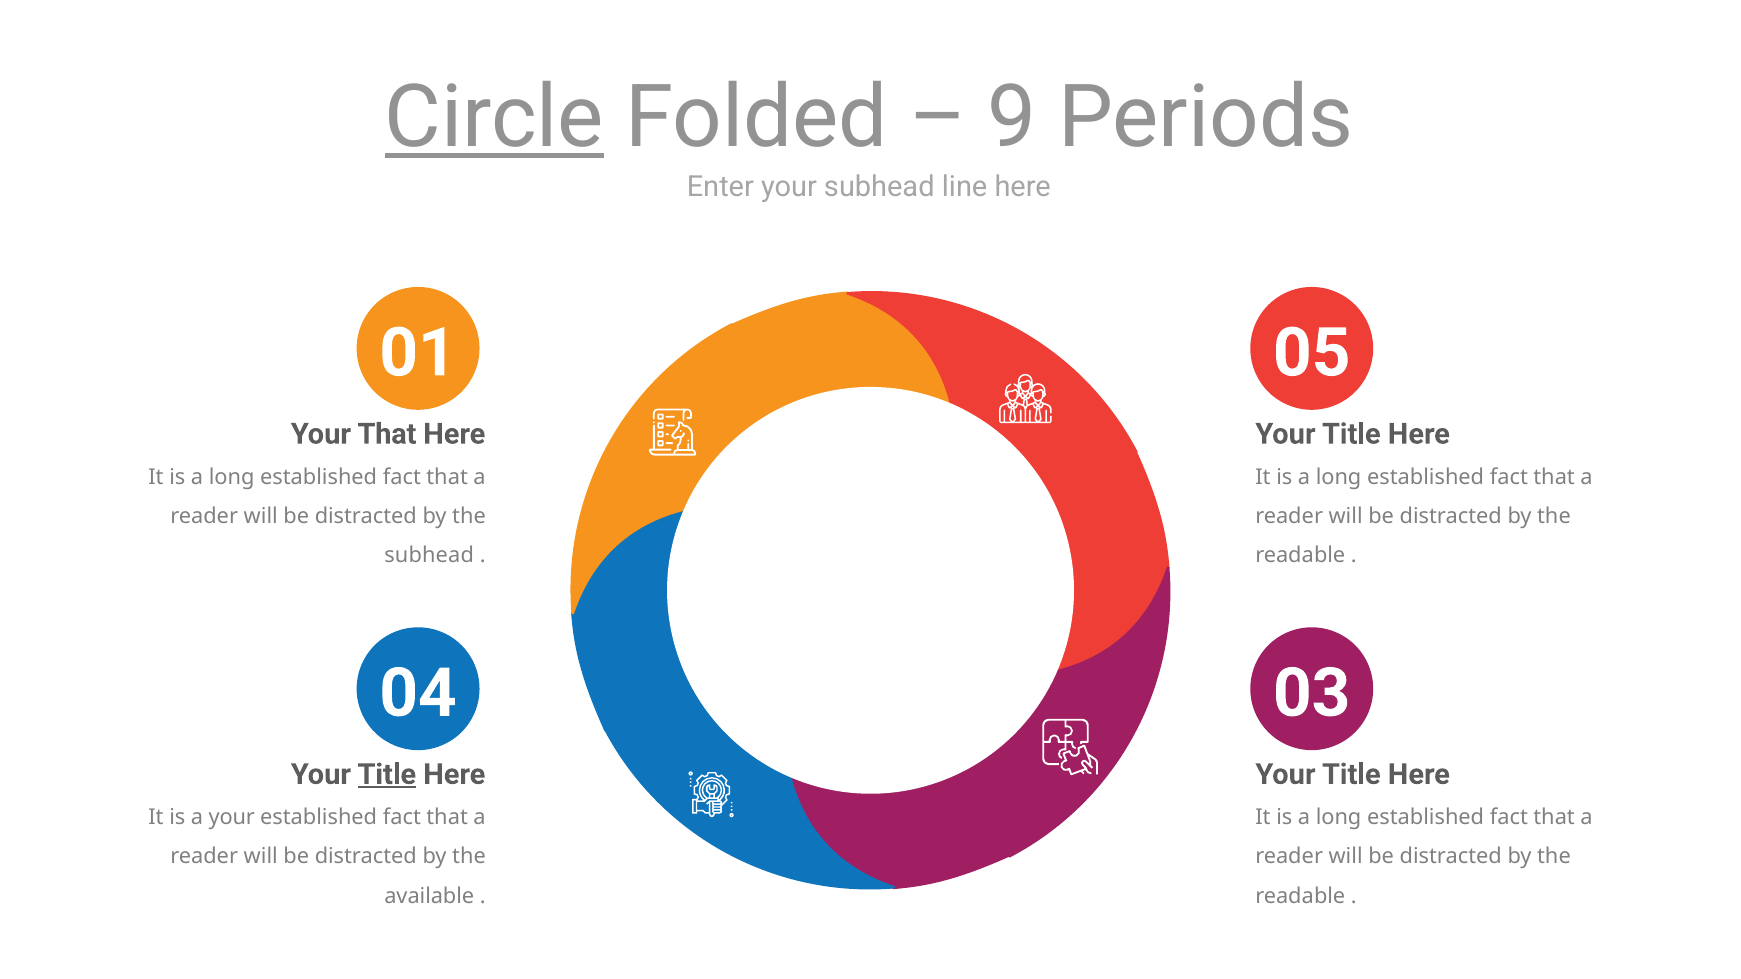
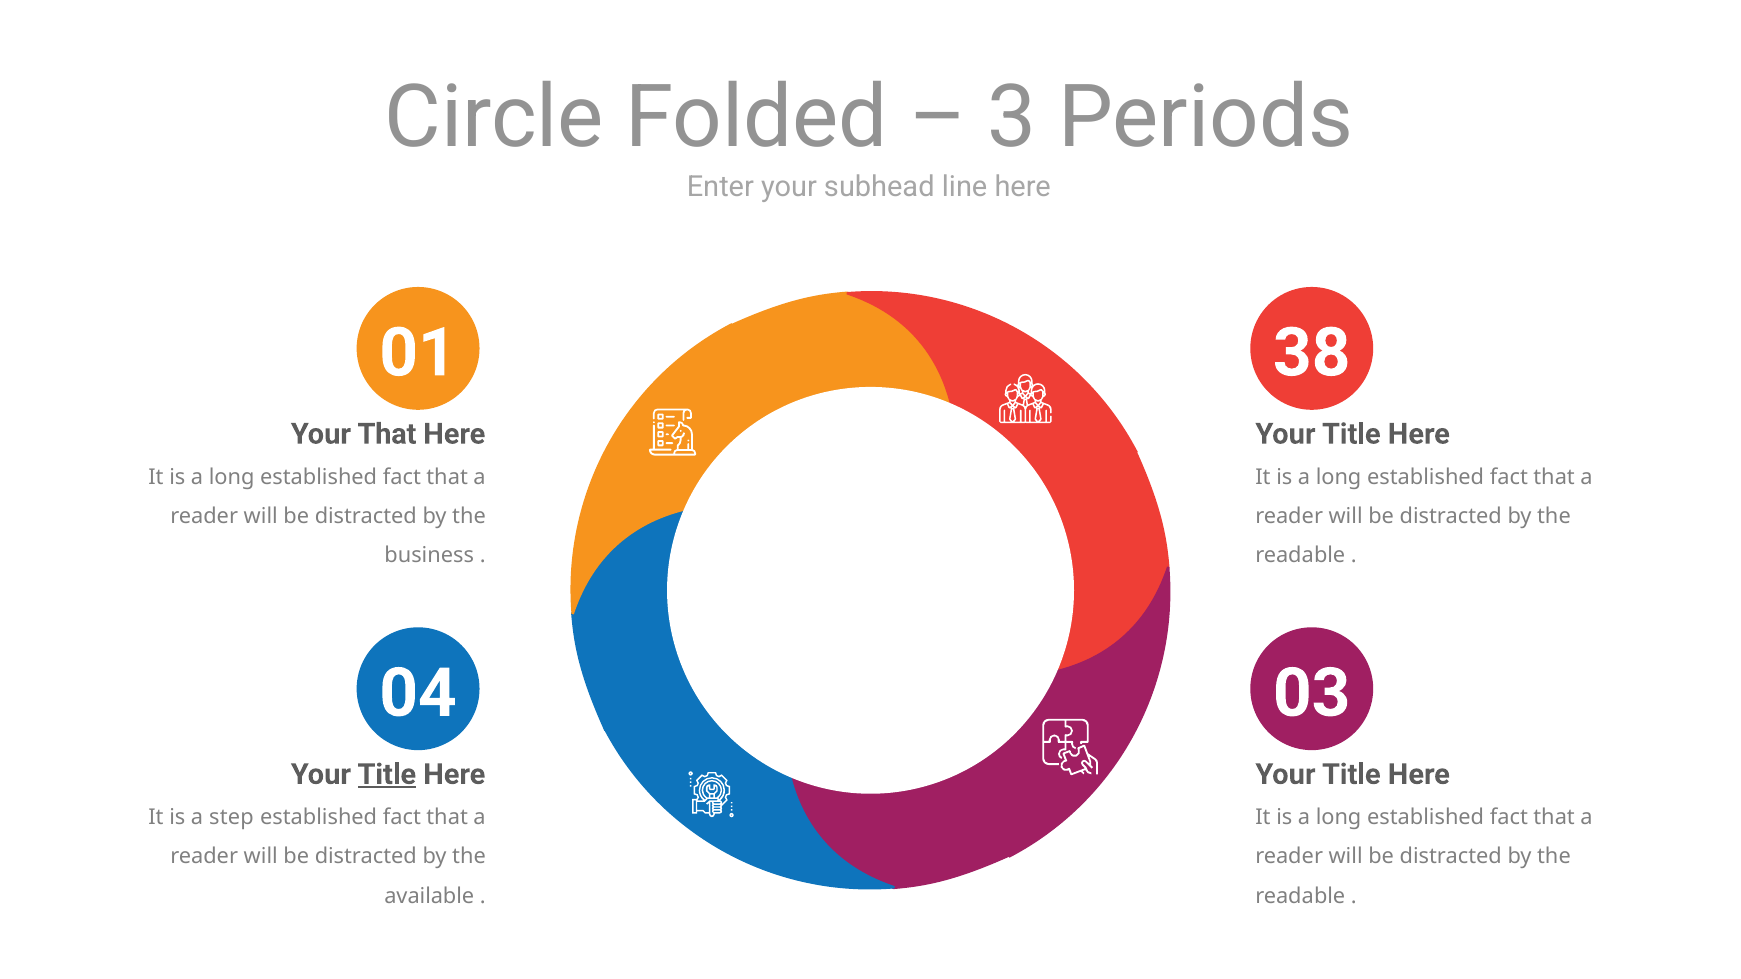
Circle underline: present -> none (494, 118)
9: 9 -> 3 (1012, 118)
05: 05 -> 38 (1312, 353)
subhead: subhead -> business (429, 556)
a your: your -> step (232, 818)
